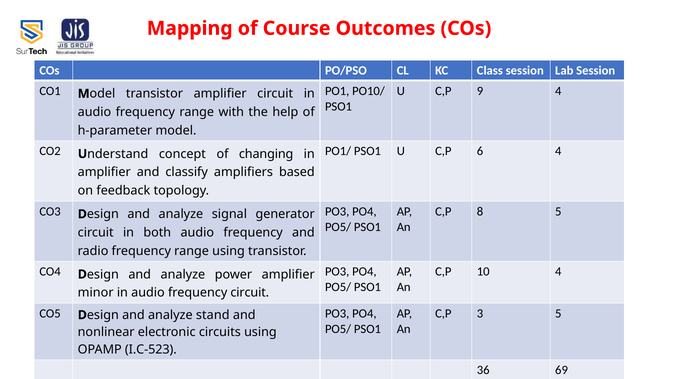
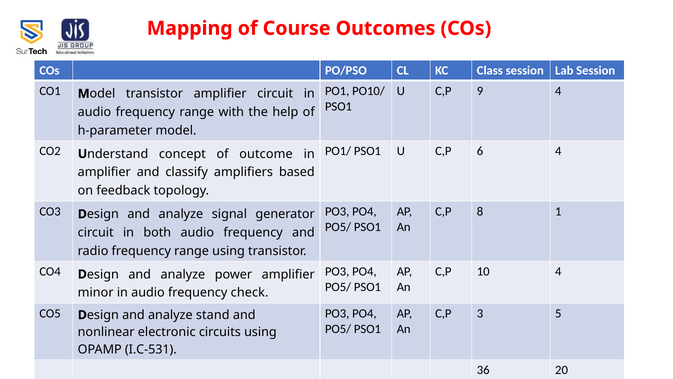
changing: changing -> outcome (266, 154)
8 5: 5 -> 1 (558, 211)
frequency circuit: circuit -> check (250, 292)
I.C-523: I.C-523 -> I.C-531 (151, 349)
69: 69 -> 20 (562, 370)
